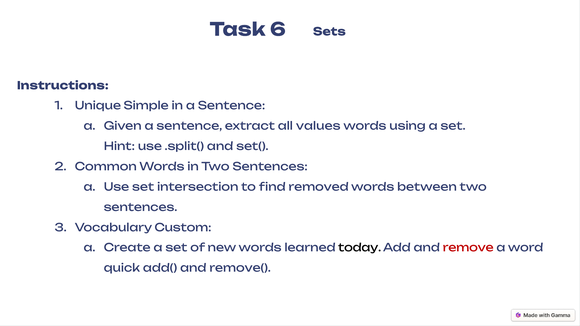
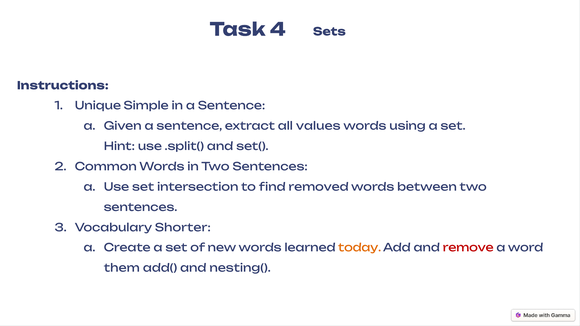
6: 6 -> 4 (278, 30)
Custom: Custom -> Shorter (183, 228)
today colour: black -> orange (360, 248)
quick: quick -> them (122, 268)
remove(: remove( -> nesting( (240, 268)
